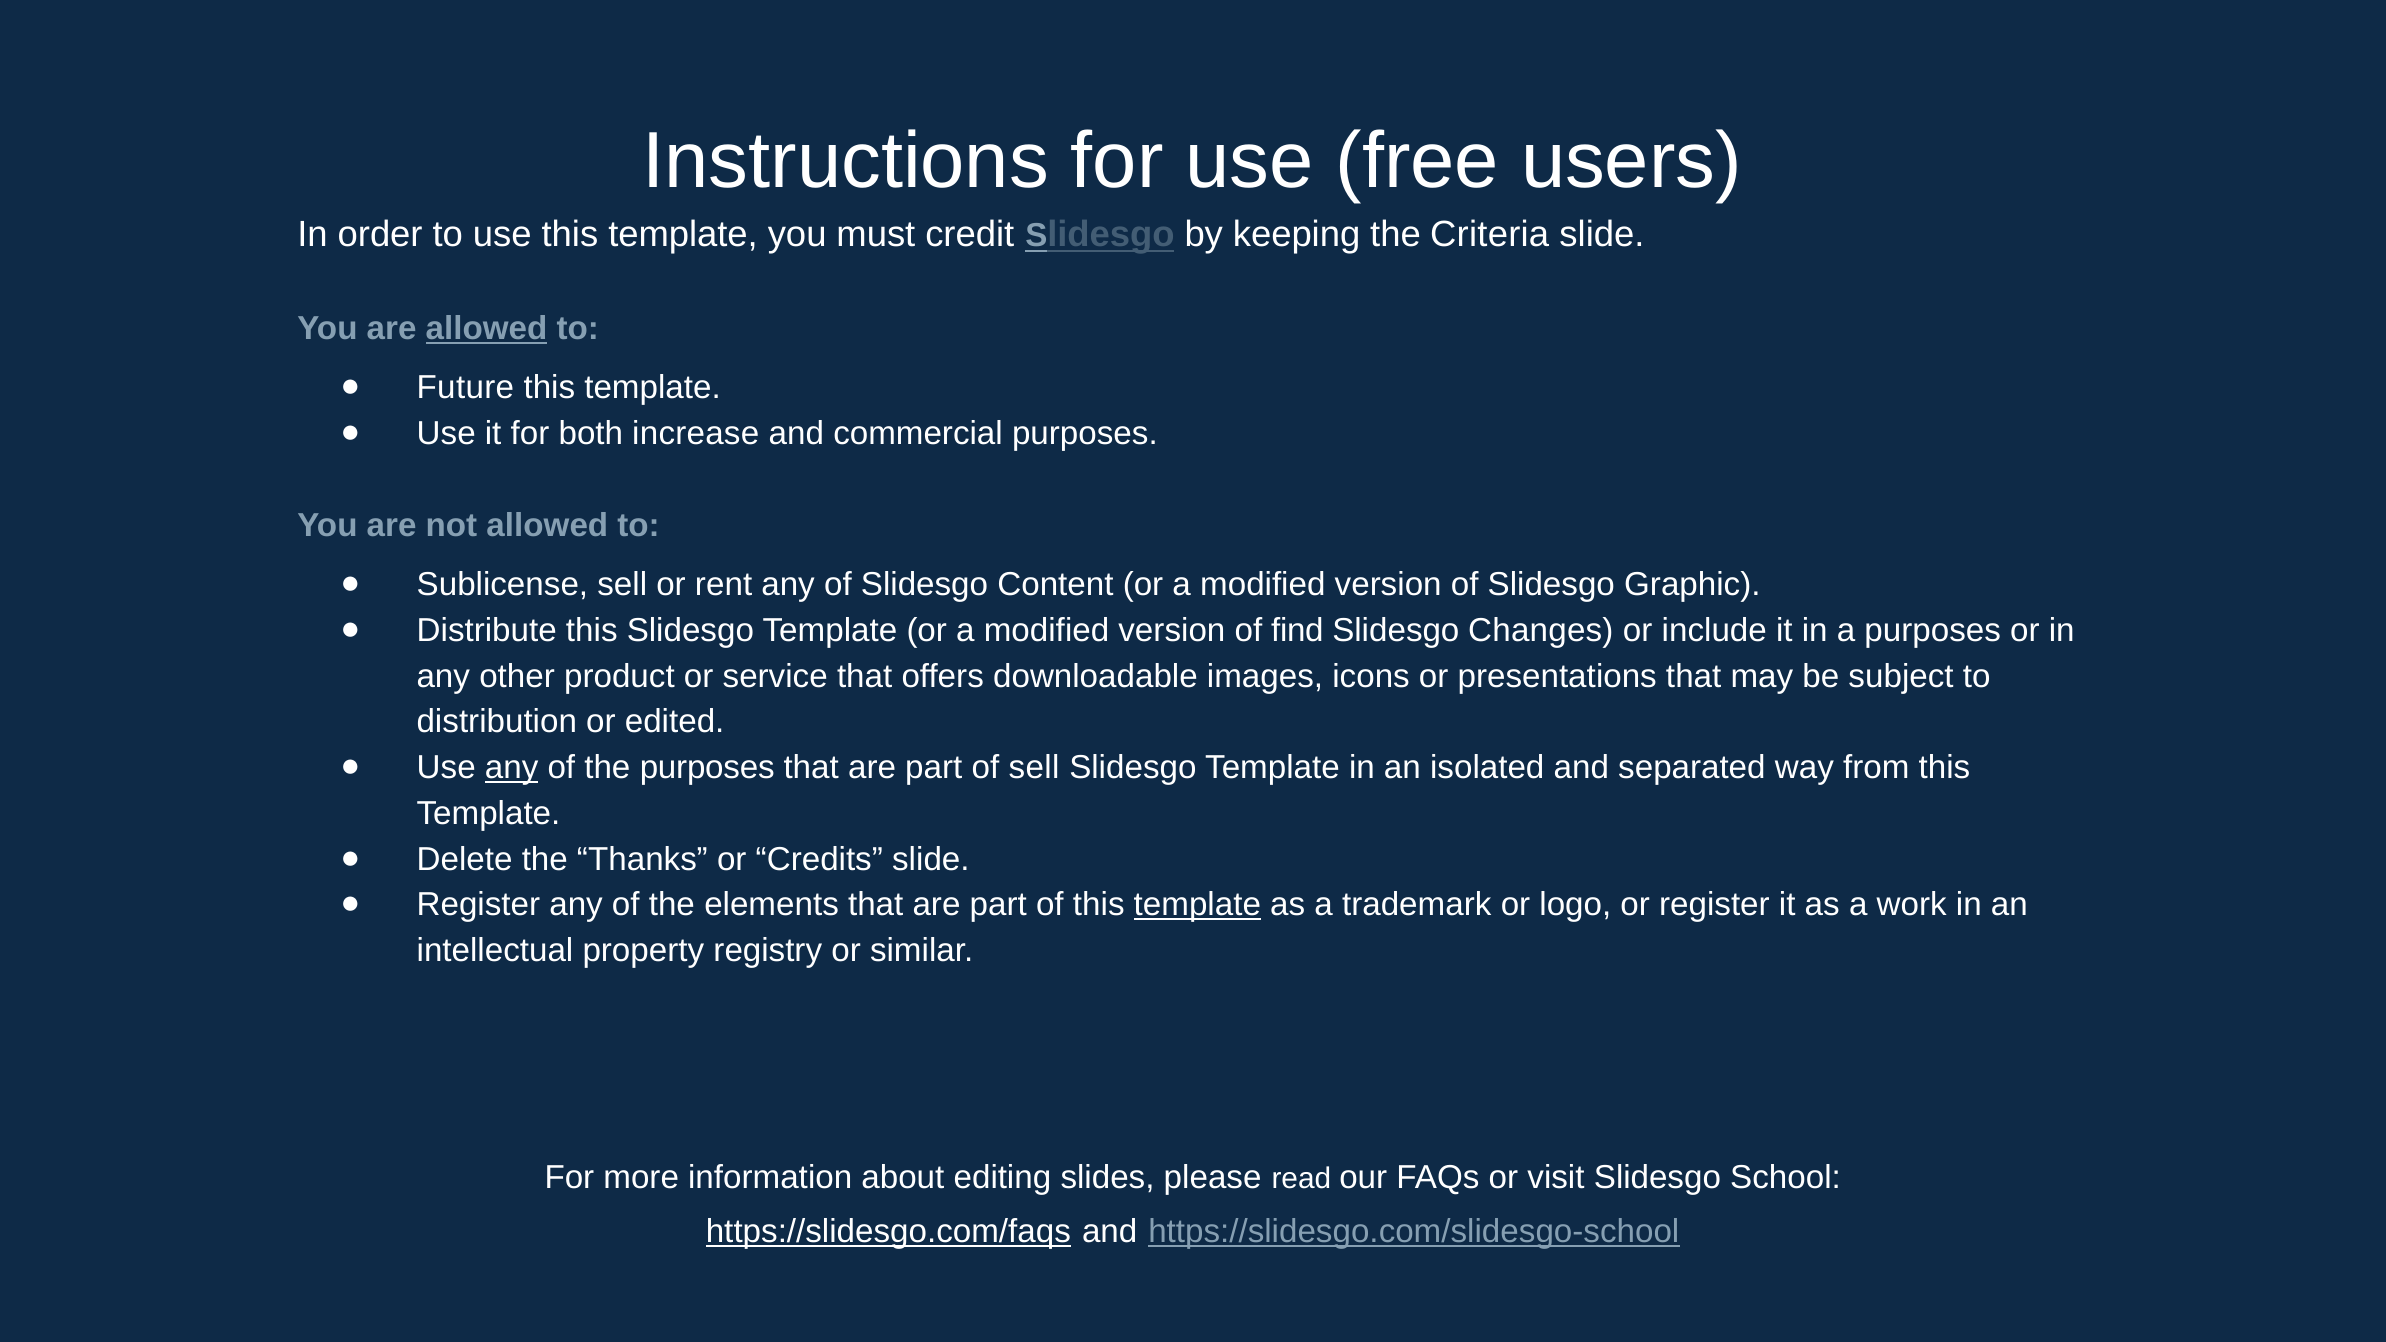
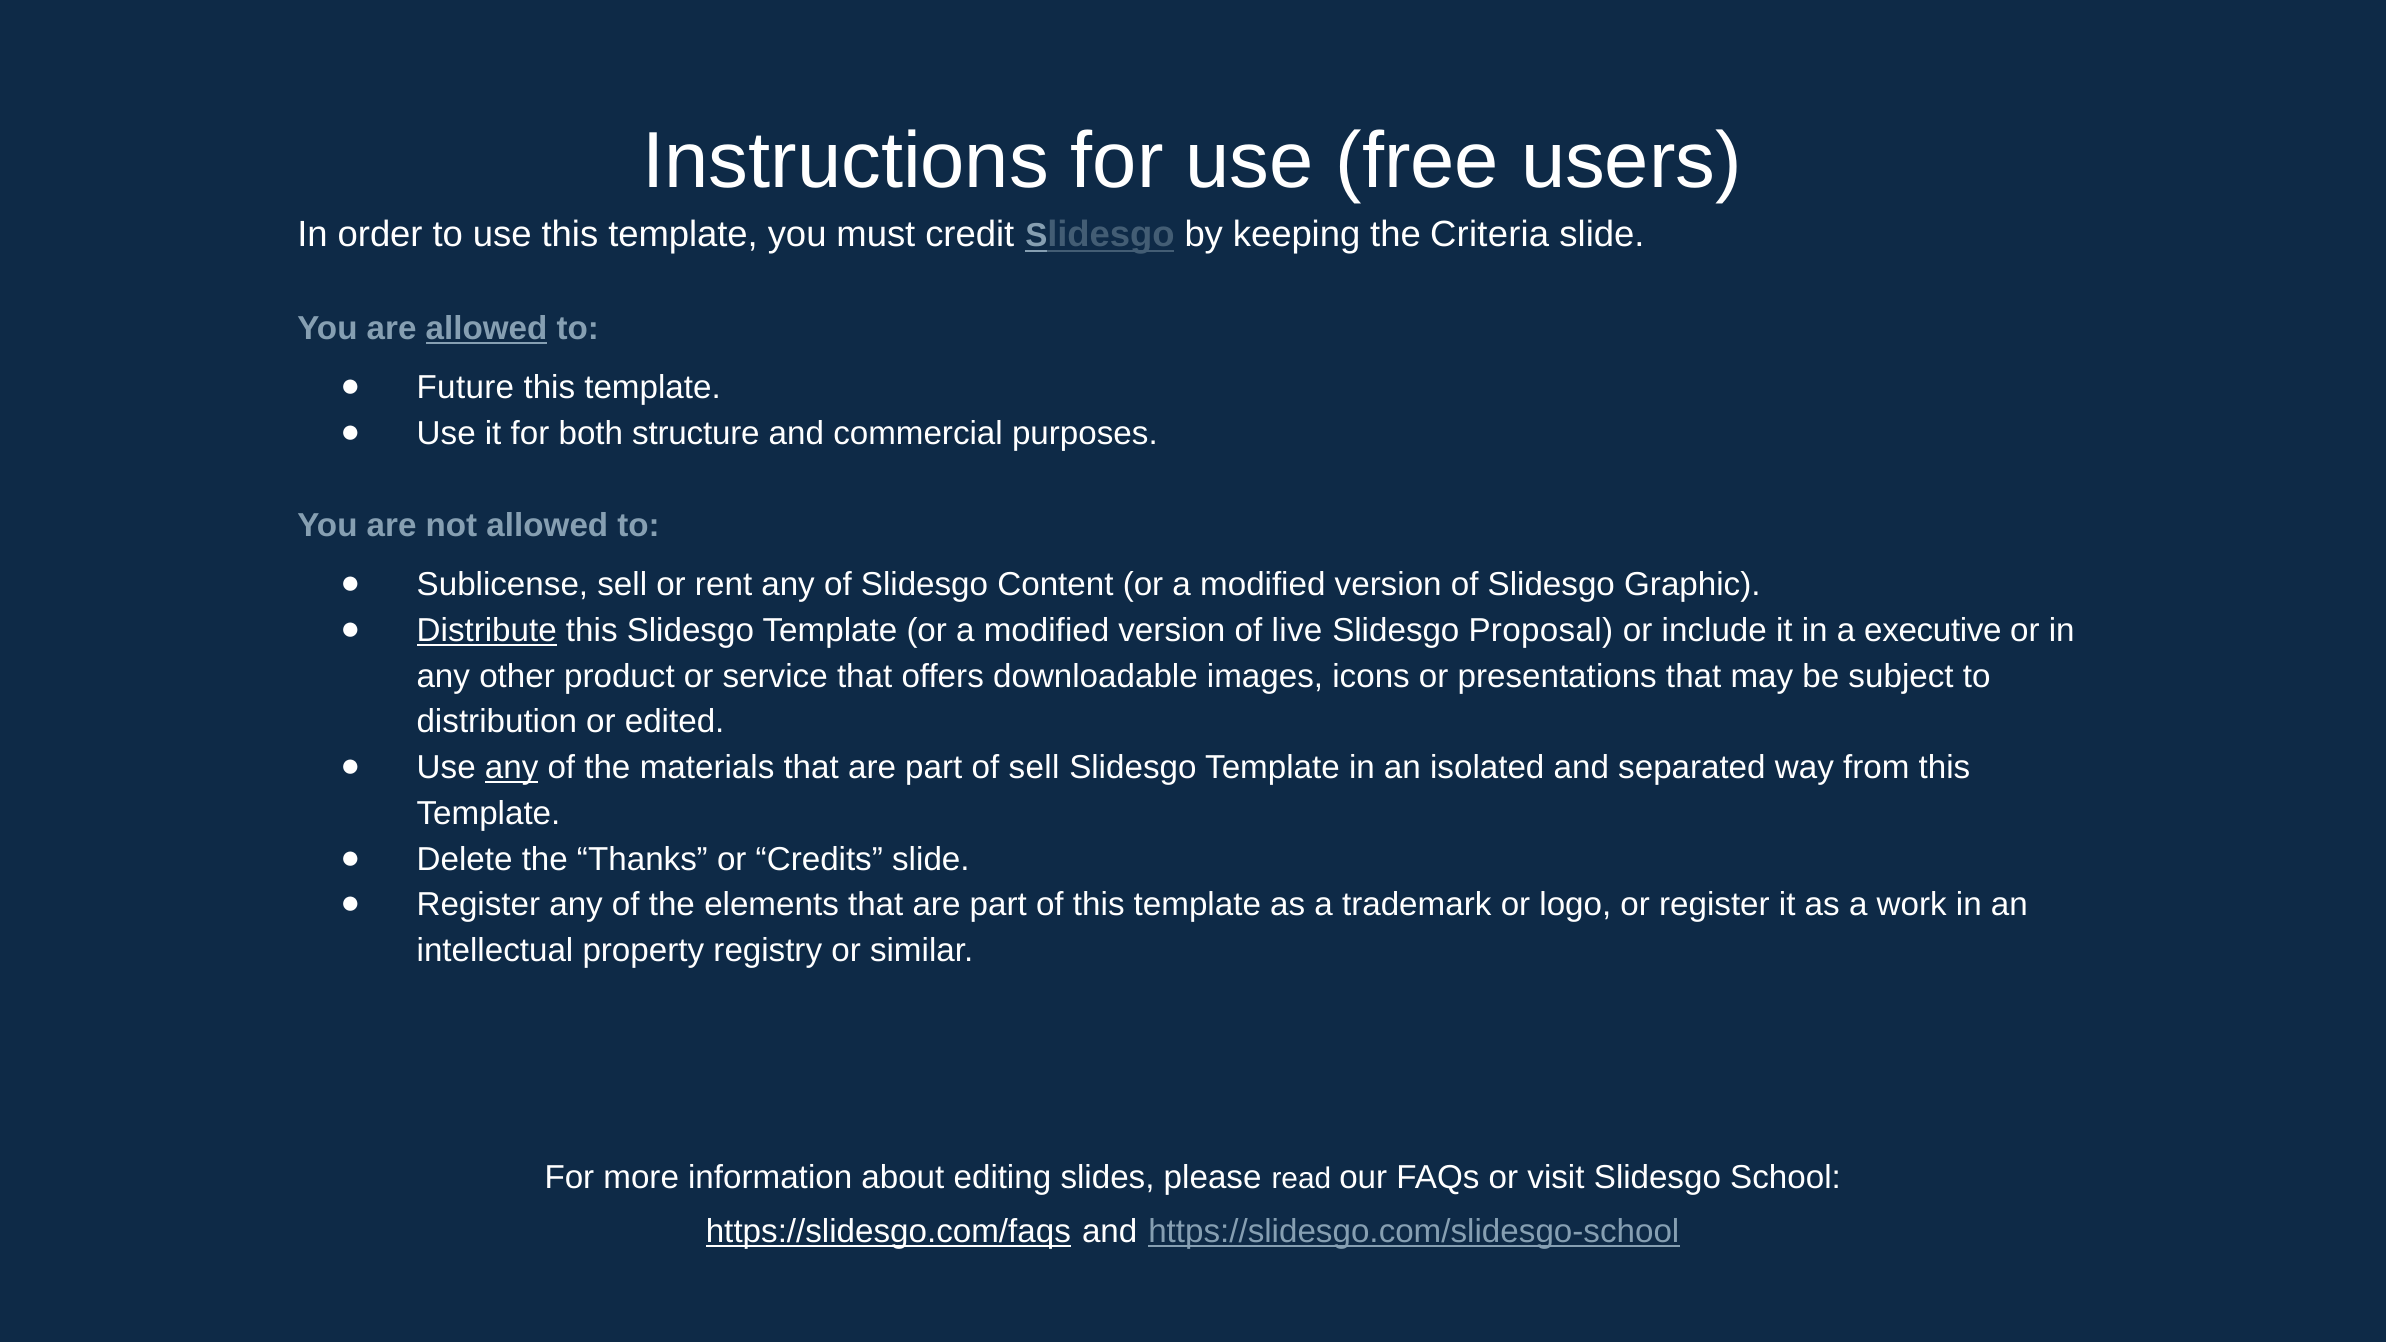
increase: increase -> structure (696, 434)
Distribute underline: none -> present (487, 630)
find: find -> live (1297, 630)
Changes: Changes -> Proposal (1541, 630)
a purposes: purposes -> executive (1933, 630)
the purposes: purposes -> materials (707, 768)
template underline: present -> none (1197, 905)
